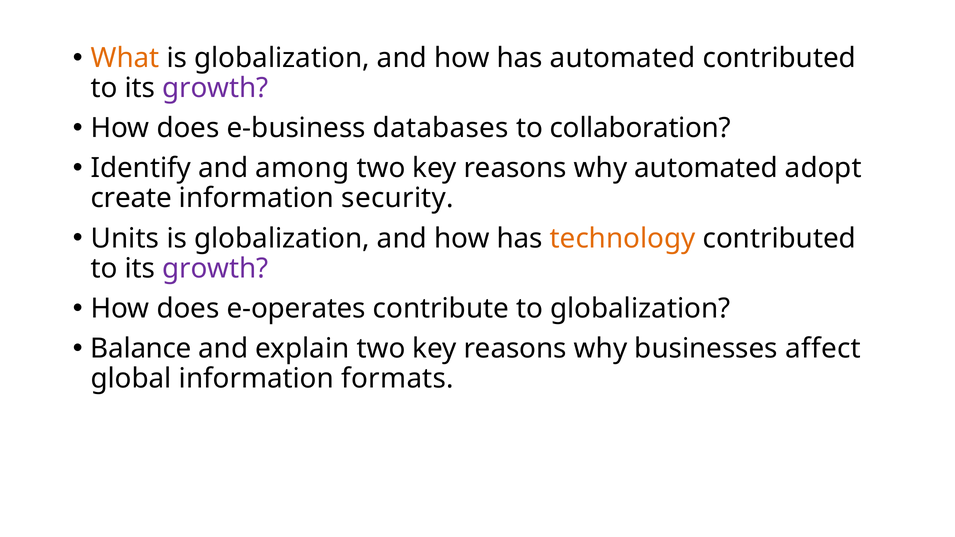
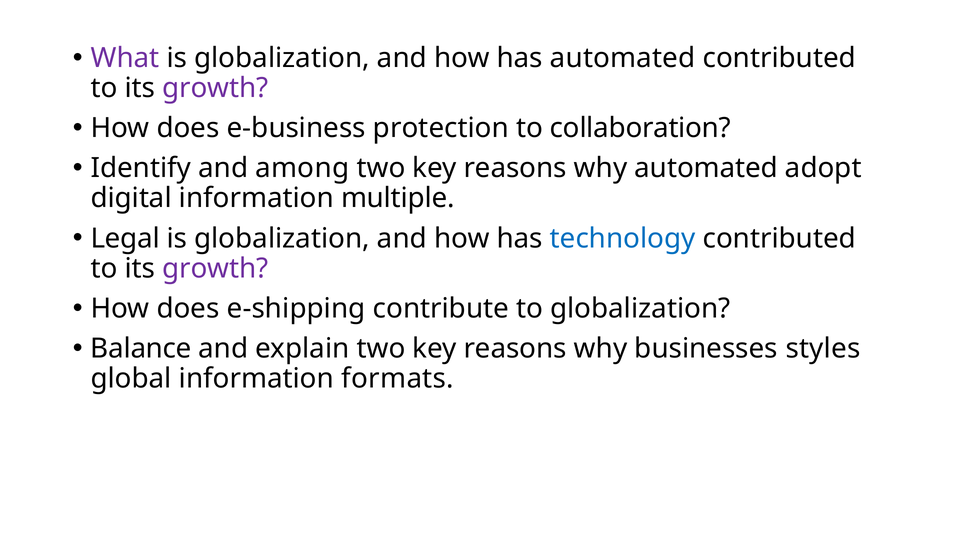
What colour: orange -> purple (125, 58)
databases: databases -> protection (441, 128)
create: create -> digital (131, 198)
security: security -> multiple (398, 198)
Units: Units -> Legal (125, 238)
technology colour: orange -> blue (623, 238)
e-operates: e-operates -> e-shipping (296, 309)
affect: affect -> styles (823, 349)
